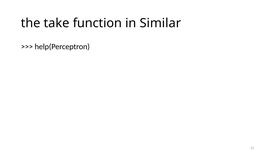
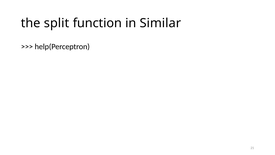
take: take -> split (57, 23)
